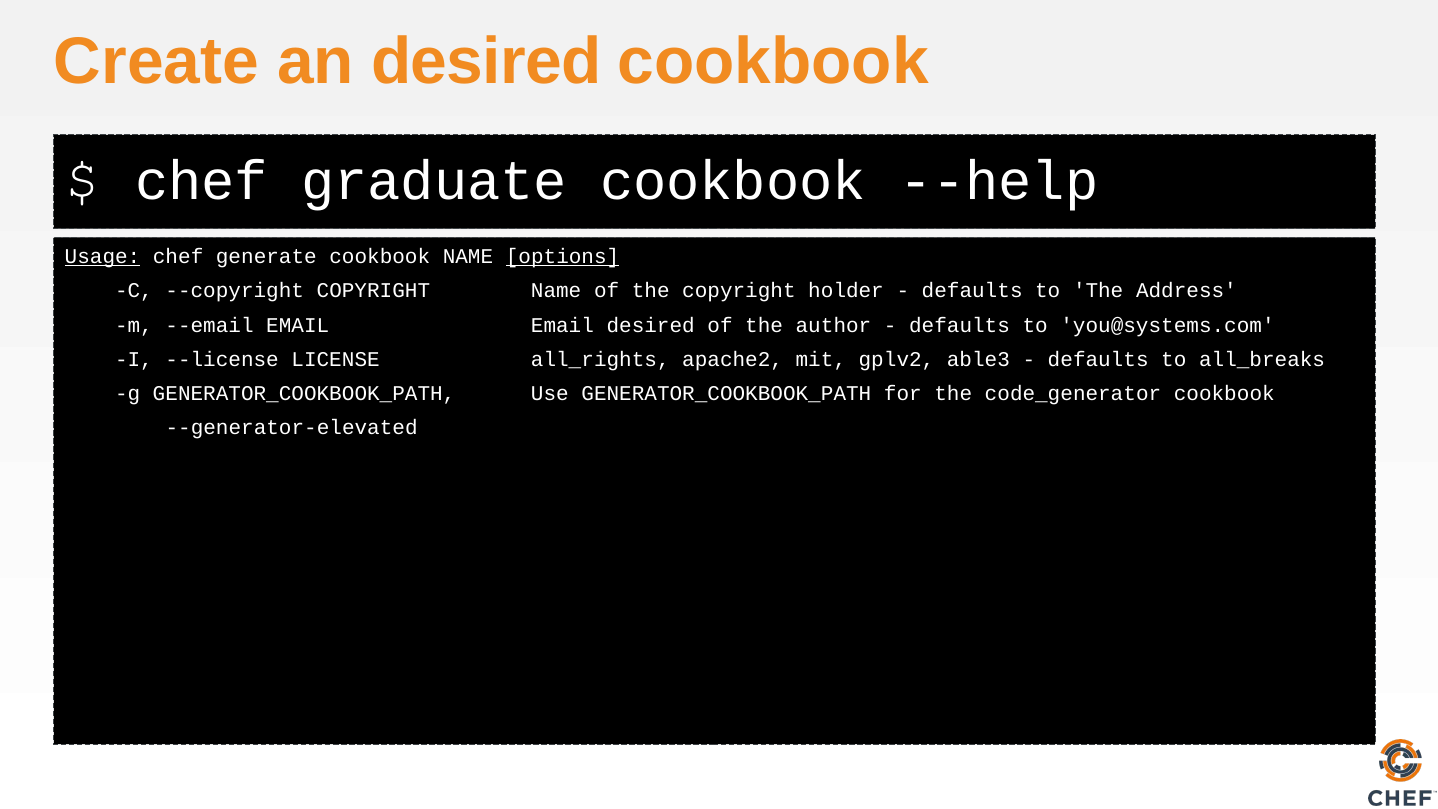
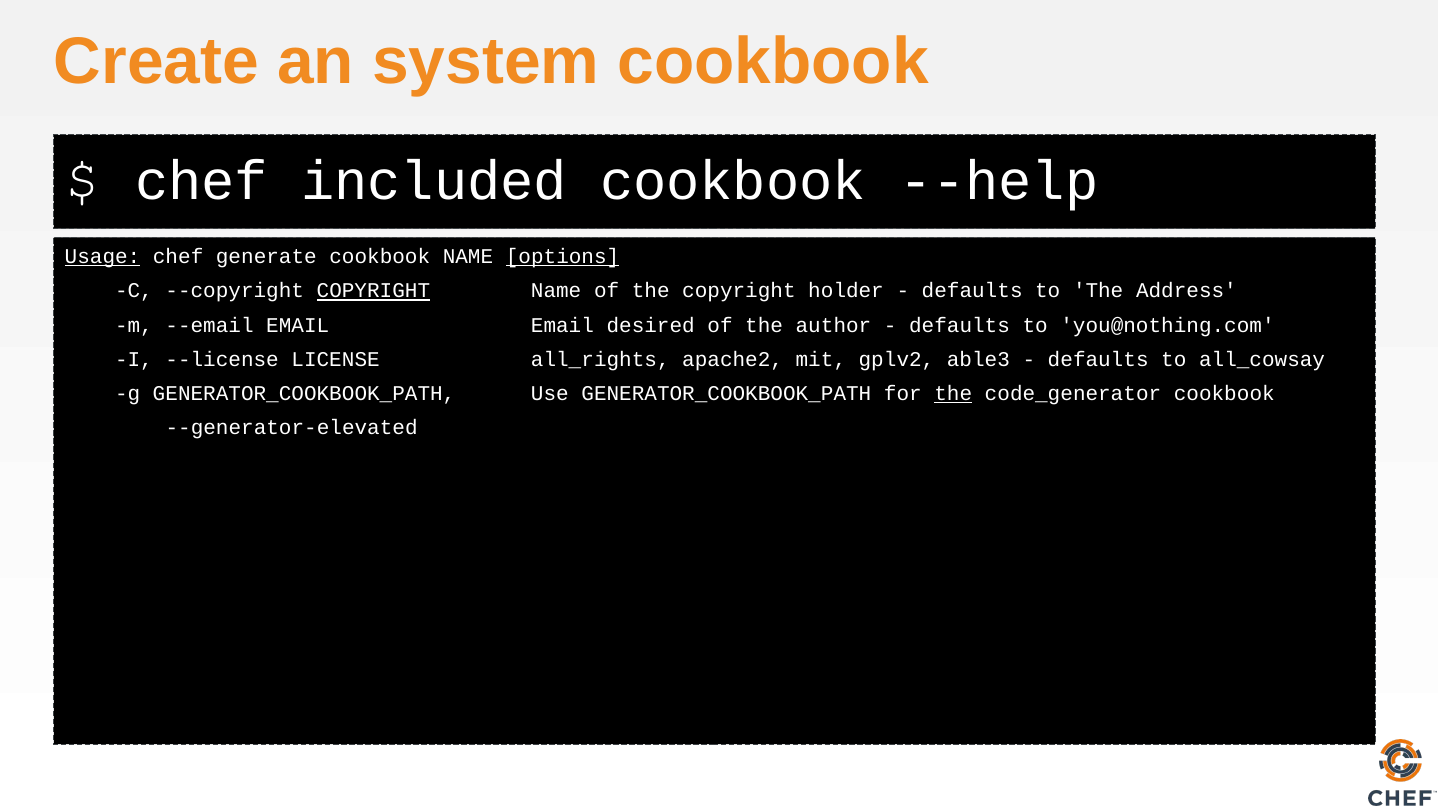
an desired: desired -> system (486, 62)
graduate: graduate -> included (434, 182)
COPYRIGHT underline: none -> present (373, 291)
you@systems.com: you@systems.com -> you@nothing.com (1167, 325)
all_breaks: all_breaks -> all_cowsay (1262, 359)
the underline: none -> present (953, 394)
